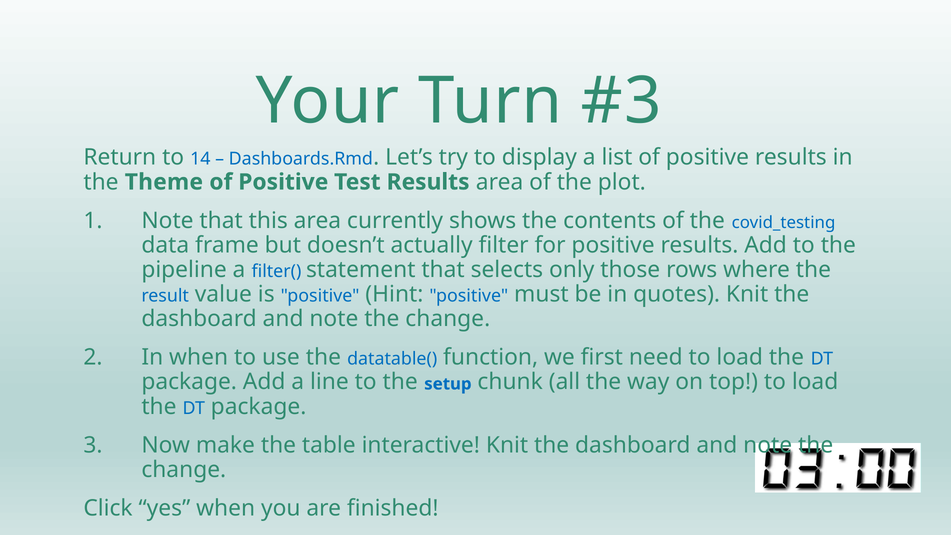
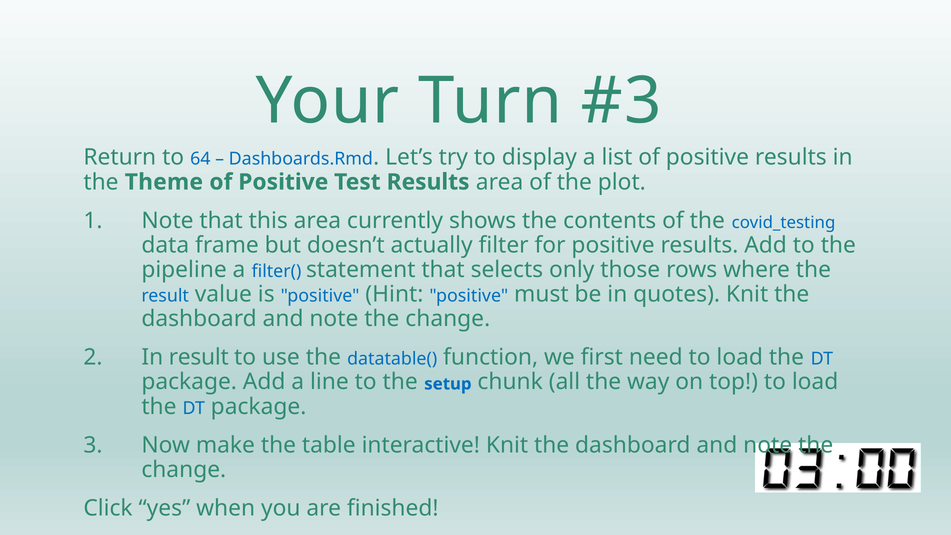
14: 14 -> 64 (200, 159)
In when: when -> result (199, 357)
